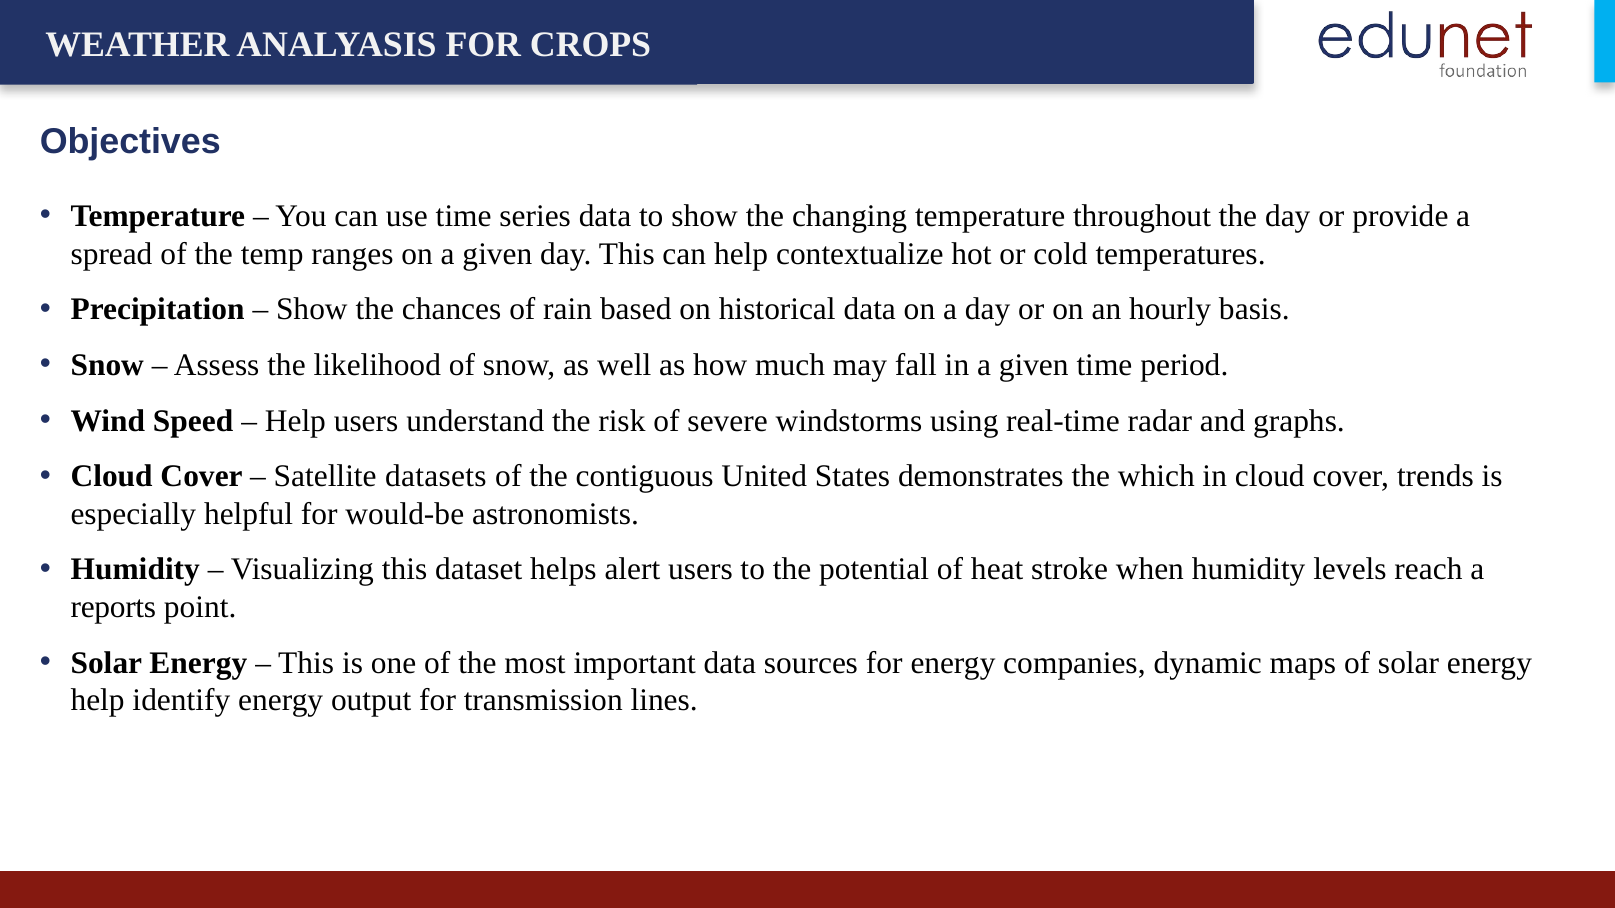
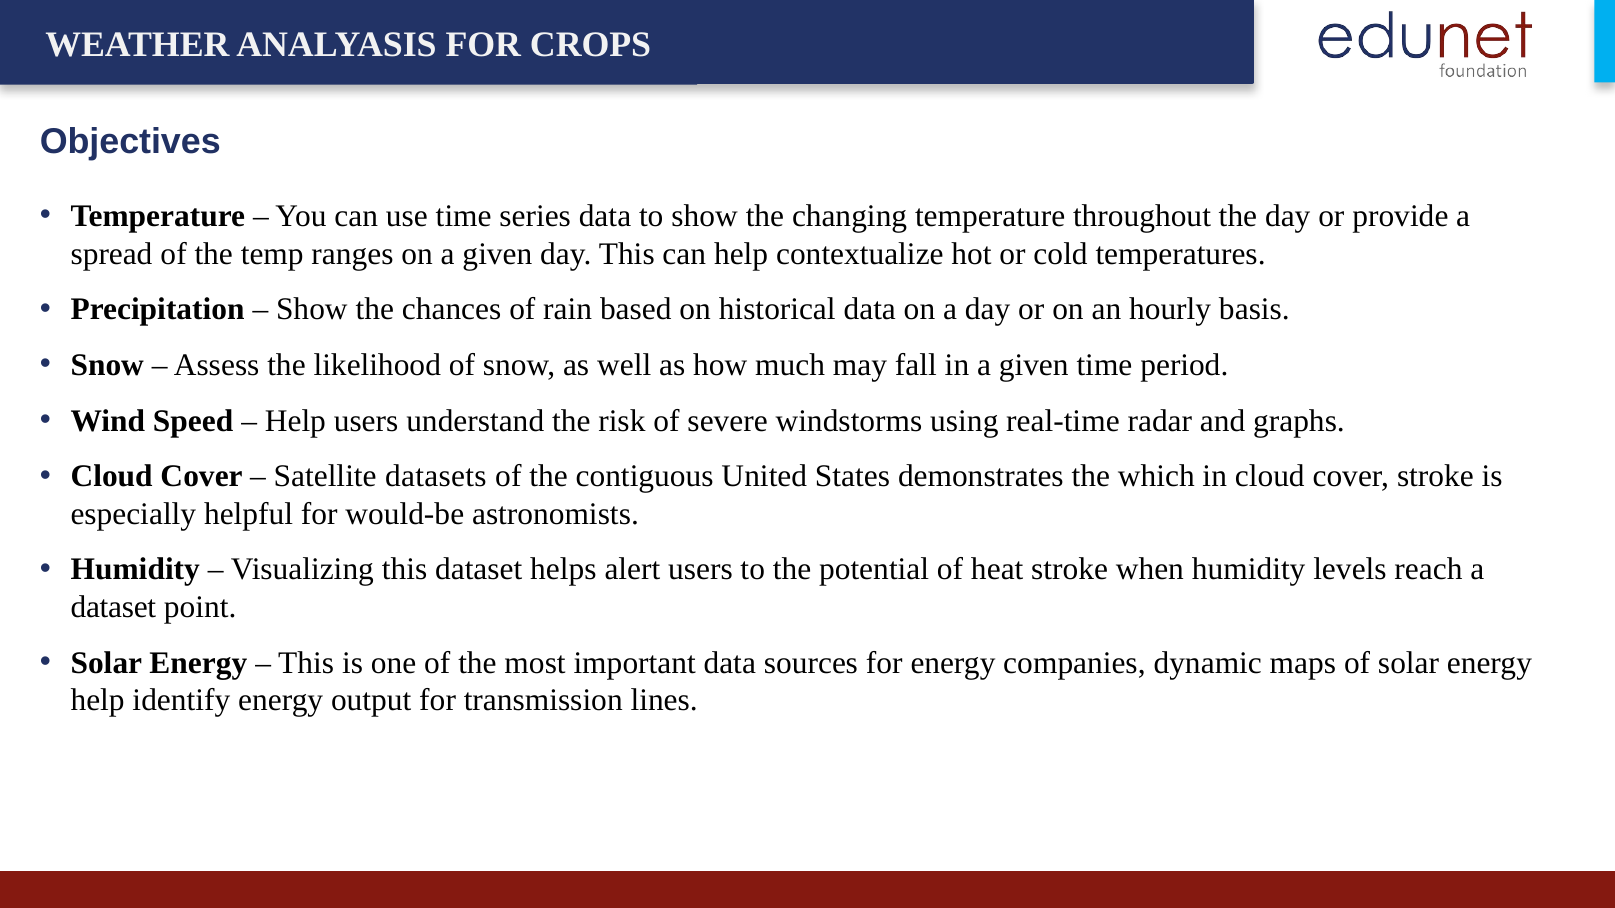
cover trends: trends -> stroke (1435, 477)
reports: reports -> dataset (113, 608)
